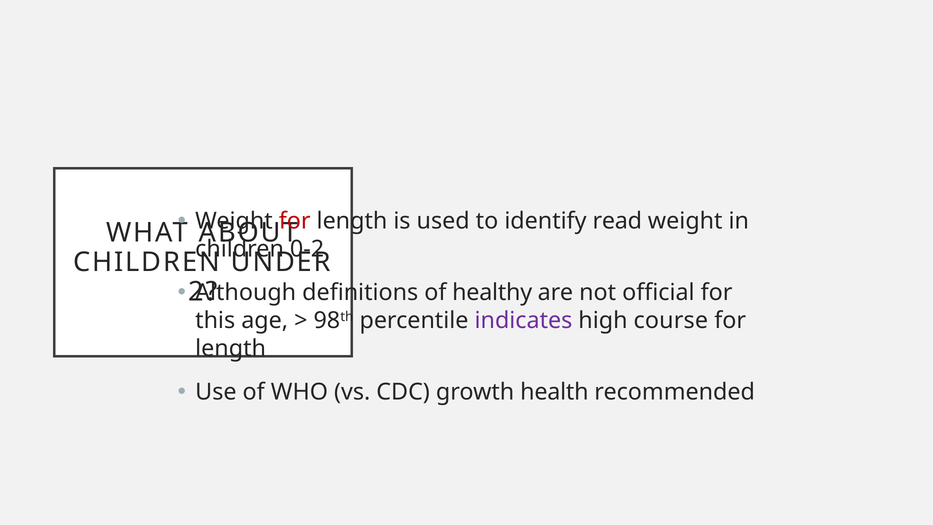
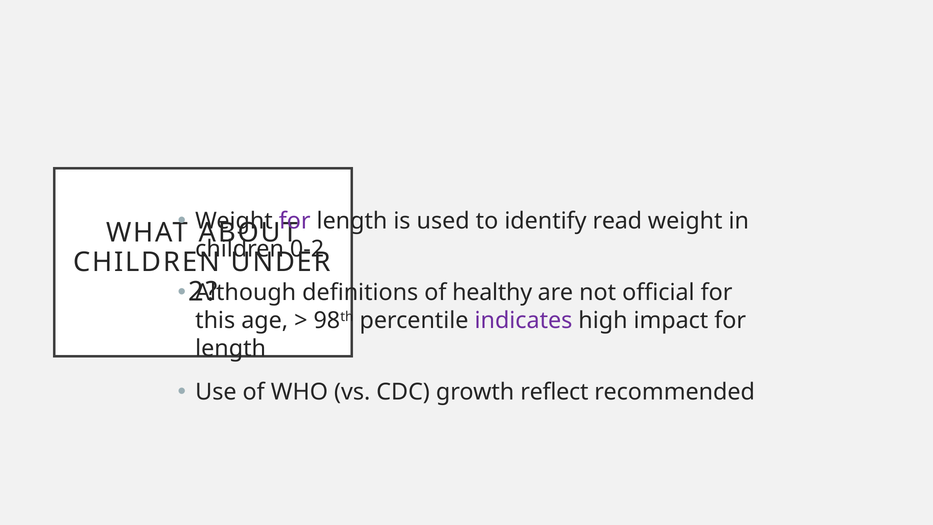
for colour: red -> purple (295, 221)
course: course -> impact (671, 321)
health: health -> reflect (554, 392)
